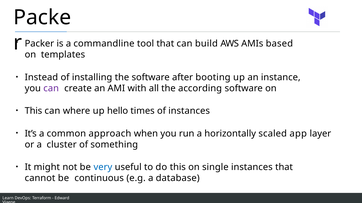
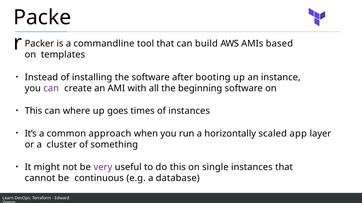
according: according -> beginning (200, 89)
hello: hello -> goes (118, 111)
very colour: blue -> purple (103, 168)
